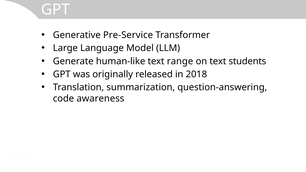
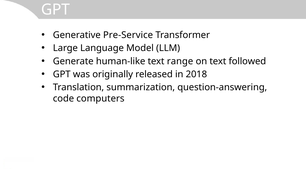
students: students -> followed (247, 61)
awareness: awareness -> computers (100, 99)
